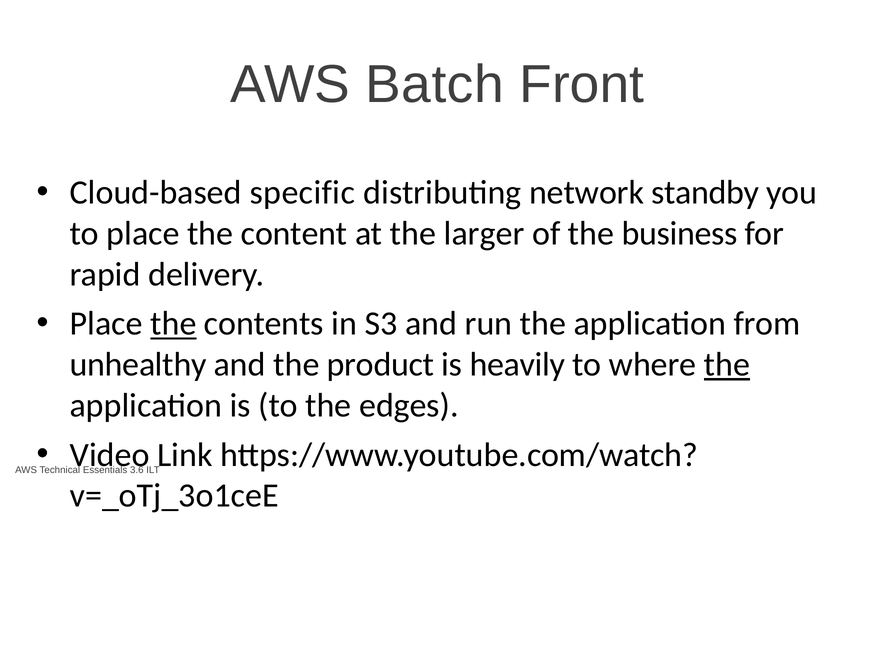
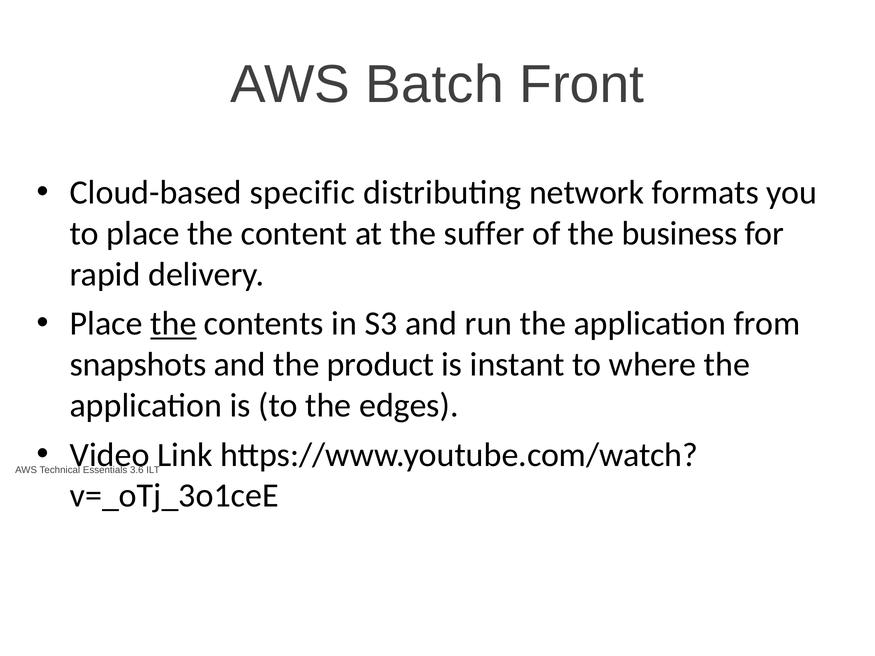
standby: standby -> formats (705, 193)
larger: larger -> suffer (484, 234)
unhealthy: unhealthy -> snapshots (138, 365)
heavily: heavily -> instant (517, 365)
the underline: present -> none (727, 365)
